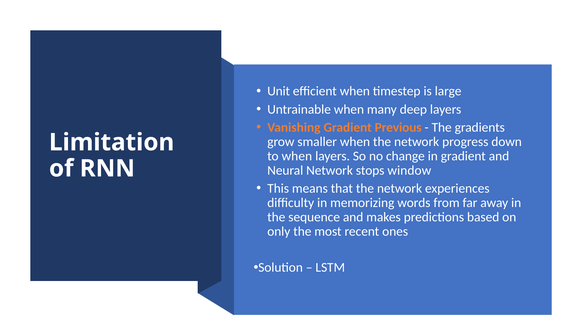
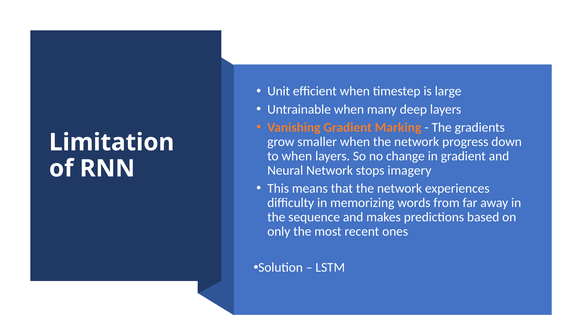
Previous: Previous -> Marking (398, 127)
window: window -> imagery (409, 171)
